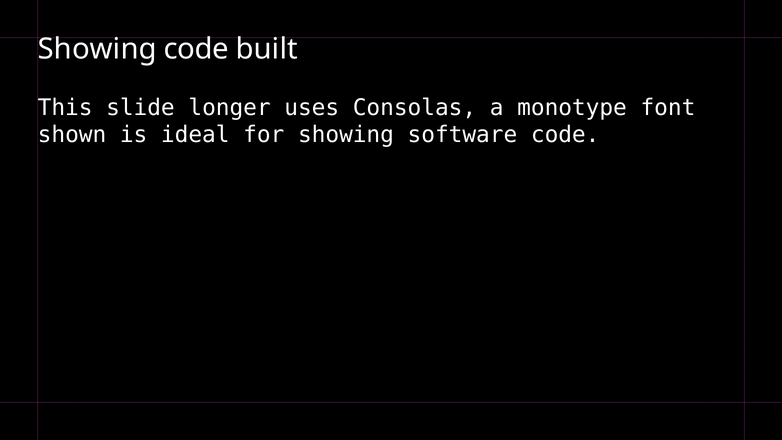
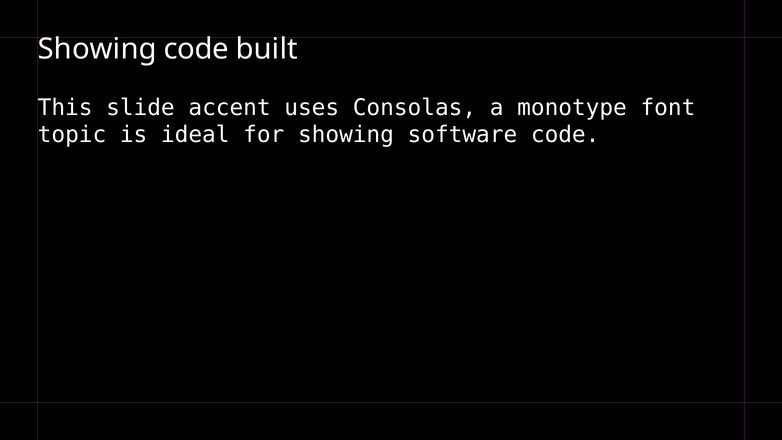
longer: longer -> accent (230, 107)
shown: shown -> topic (72, 135)
